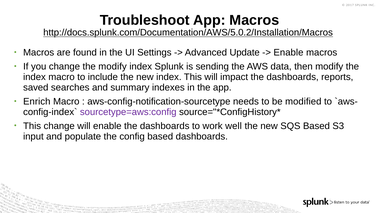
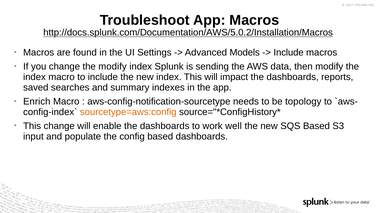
Update: Update -> Models (245, 53)
Enable: Enable -> Include (289, 53)
modified: modified -> topology (303, 102)
sourcetype=aws:config colour: purple -> orange (128, 112)
